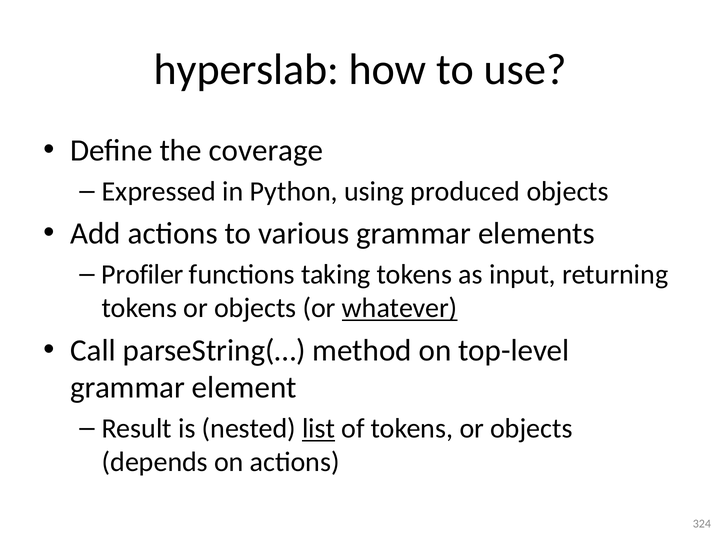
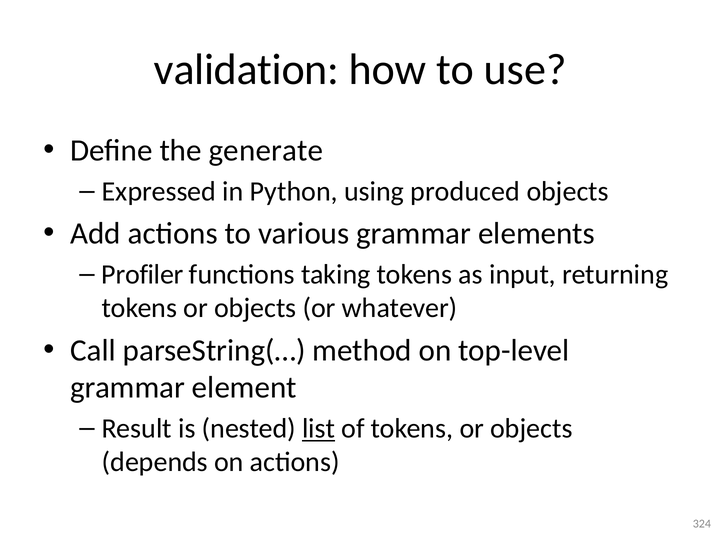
hyperslab: hyperslab -> validation (246, 70)
coverage: coverage -> generate (266, 151)
whatever underline: present -> none (400, 308)
